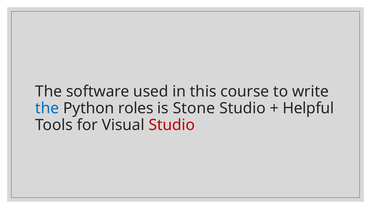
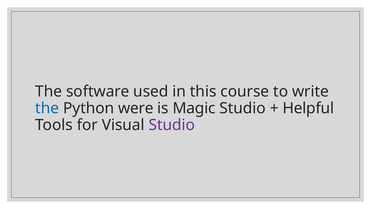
roles: roles -> were (136, 108)
Stone: Stone -> Magic (194, 108)
Studio colour: red -> purple (172, 125)
